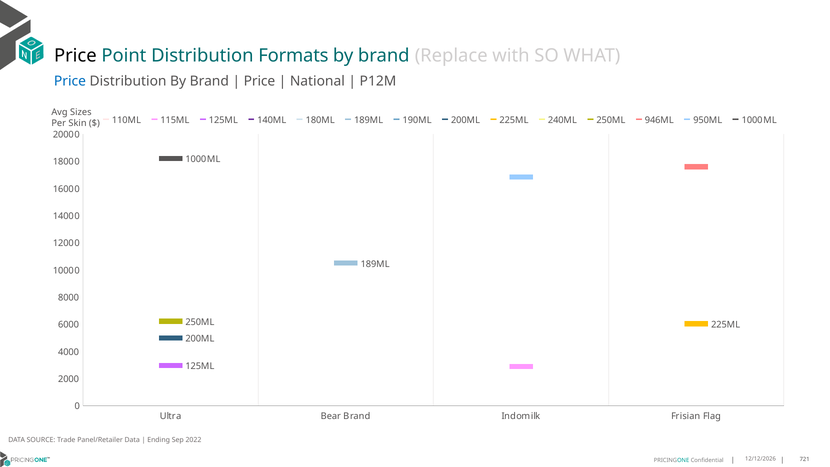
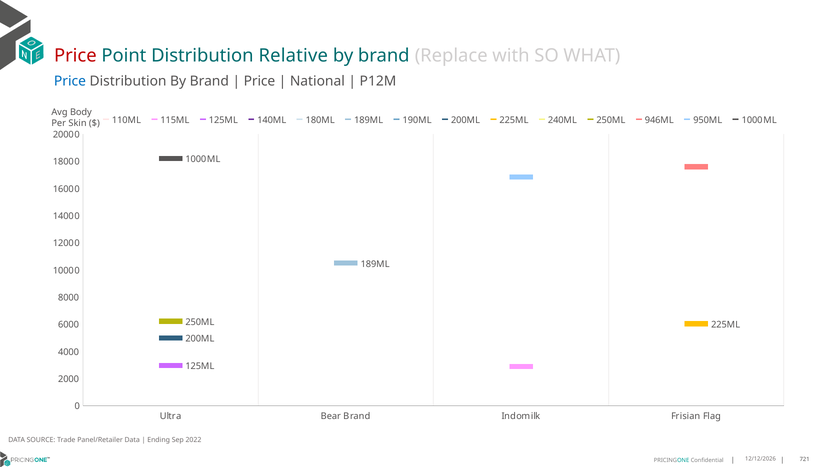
Price colour: black -> red (75, 56)
Formats: Formats -> Relative (293, 56)
Sizes: Sizes -> Body (81, 112)
